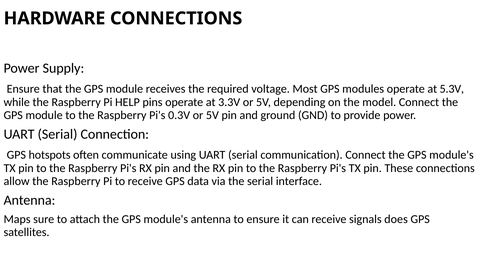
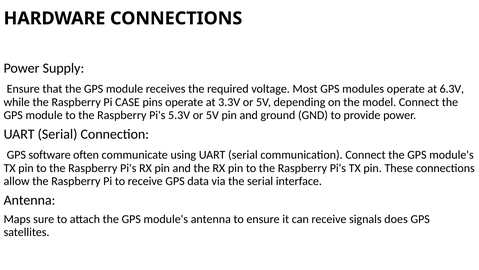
5.3V: 5.3V -> 6.3V (452, 89)
HELP: HELP -> CASE (127, 102)
0.3V: 0.3V -> 5.3V (179, 115)
hotspots: hotspots -> software (50, 155)
